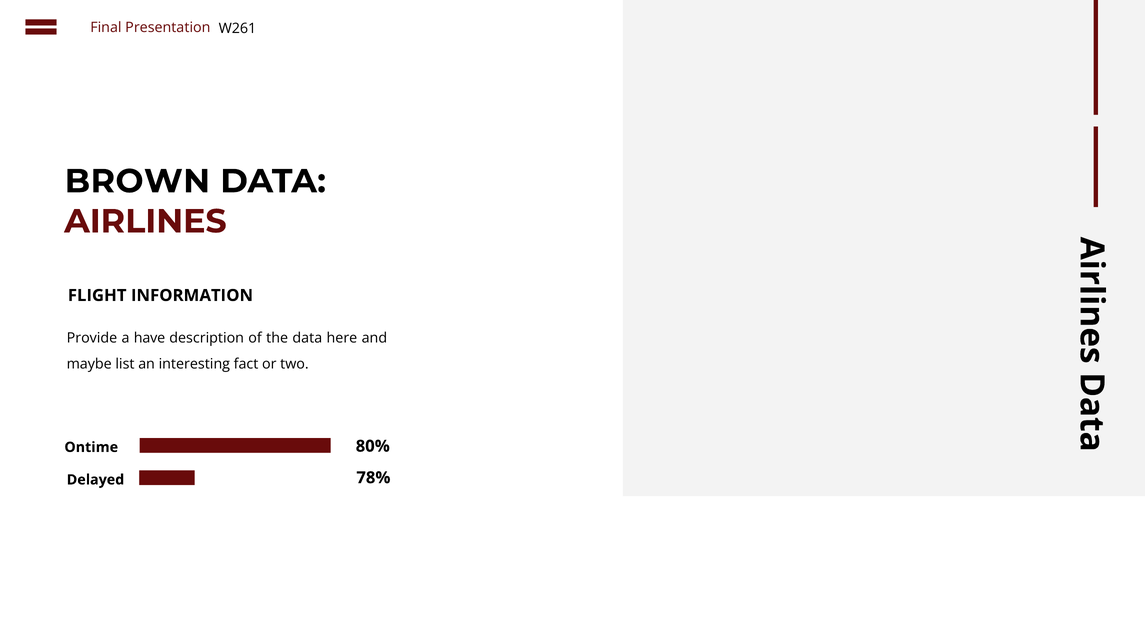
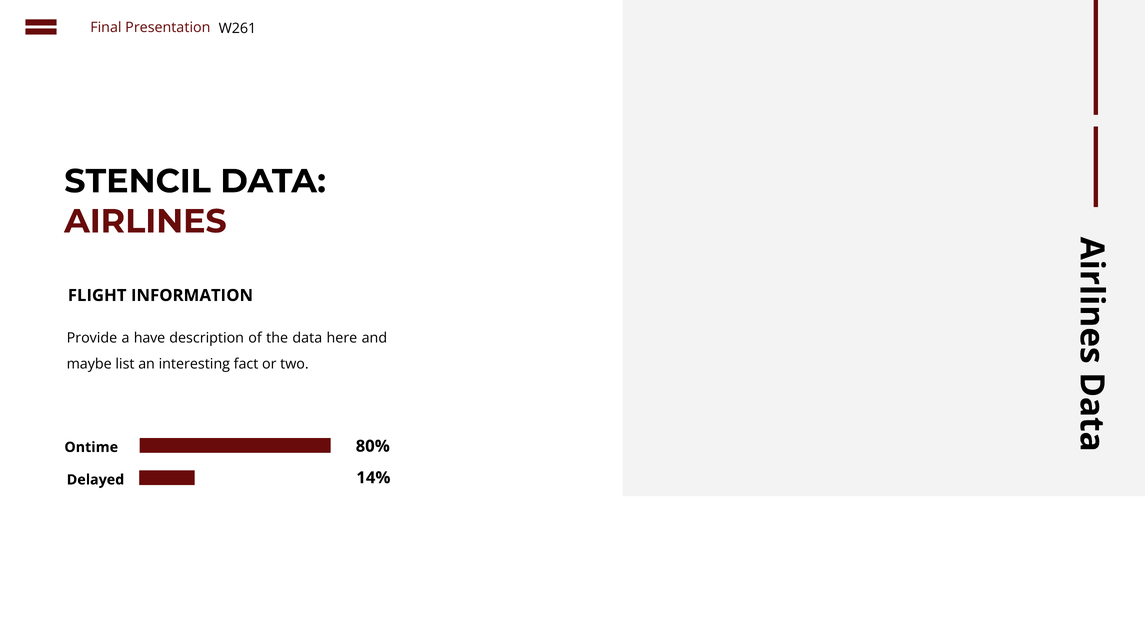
BROWN: BROWN -> STENCIL (138, 181)
78%: 78% -> 14% (373, 478)
